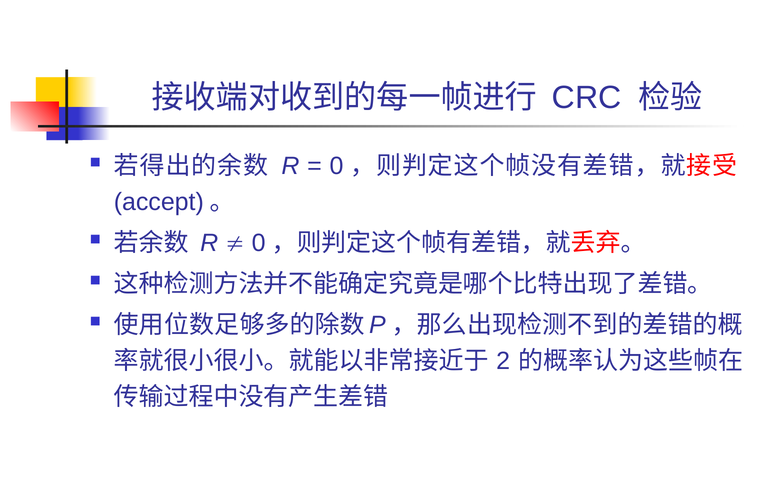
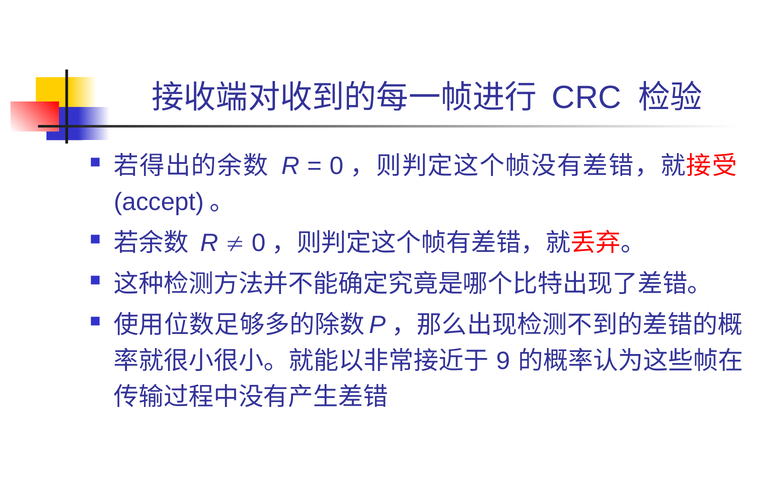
2: 2 -> 9 (503, 361)
